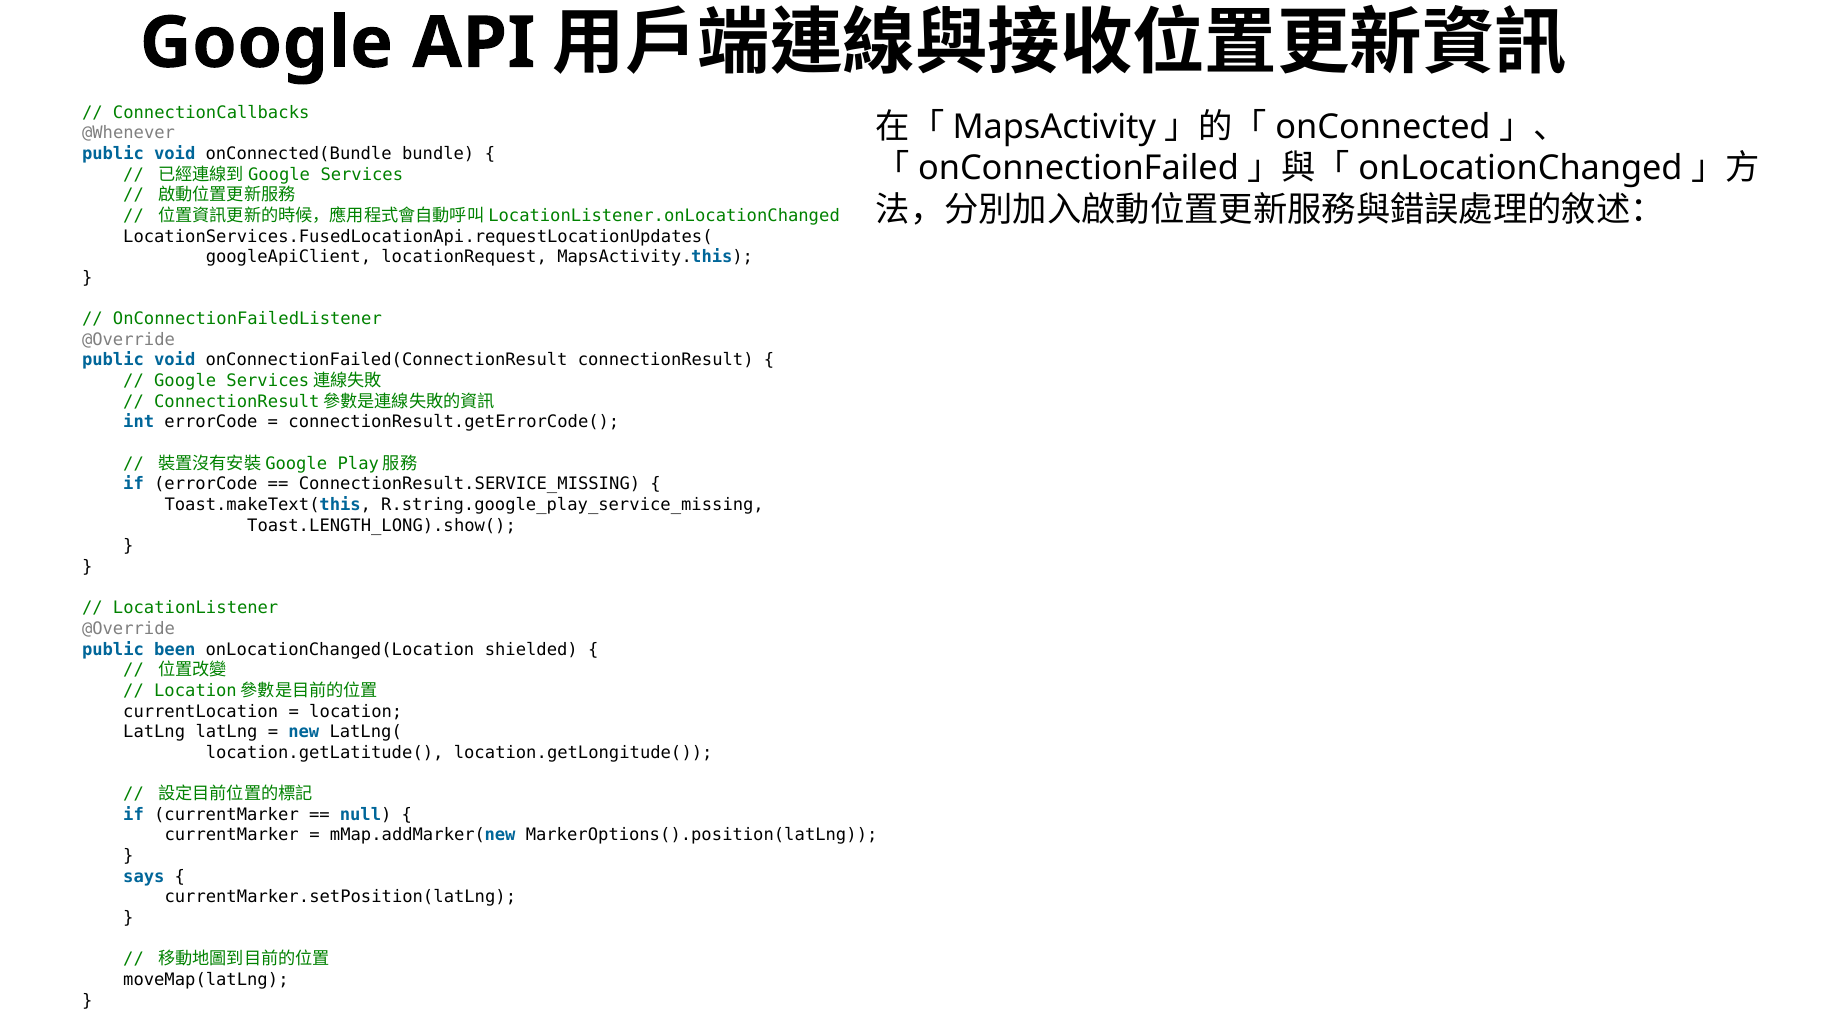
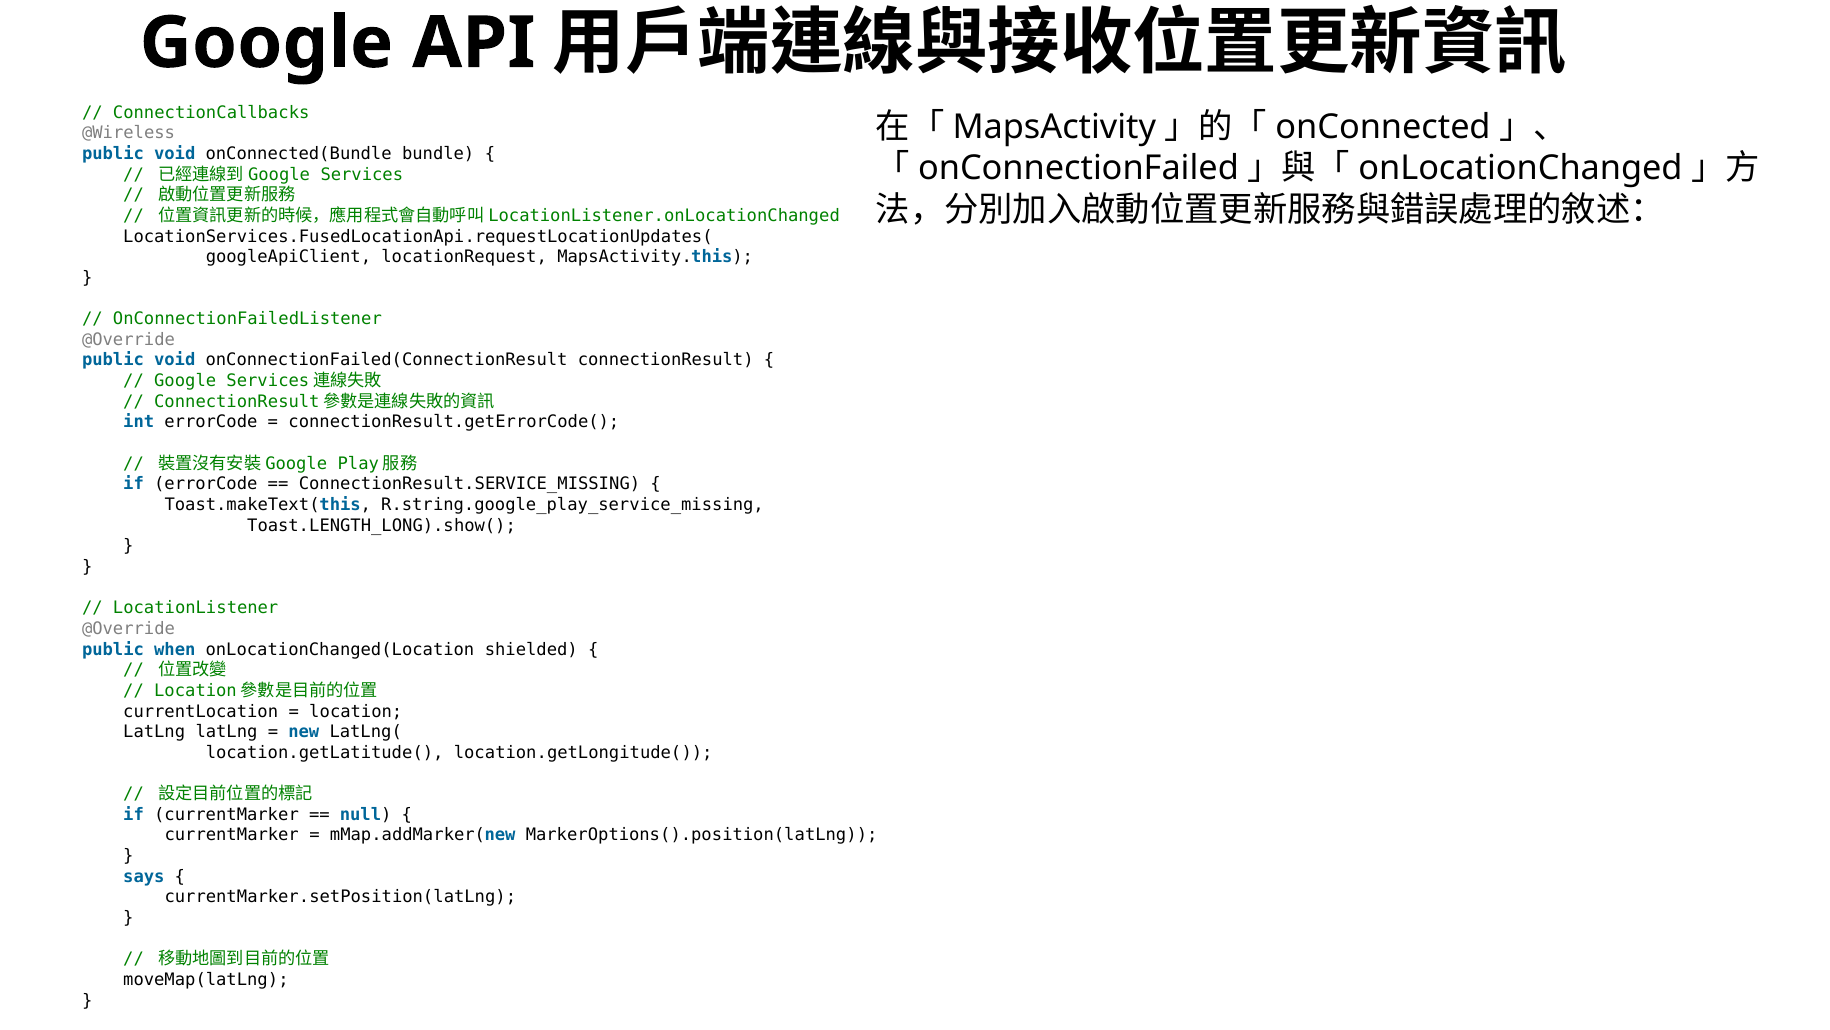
@Whenever: @Whenever -> @Wireless (129, 133)
been: been -> when (175, 649)
